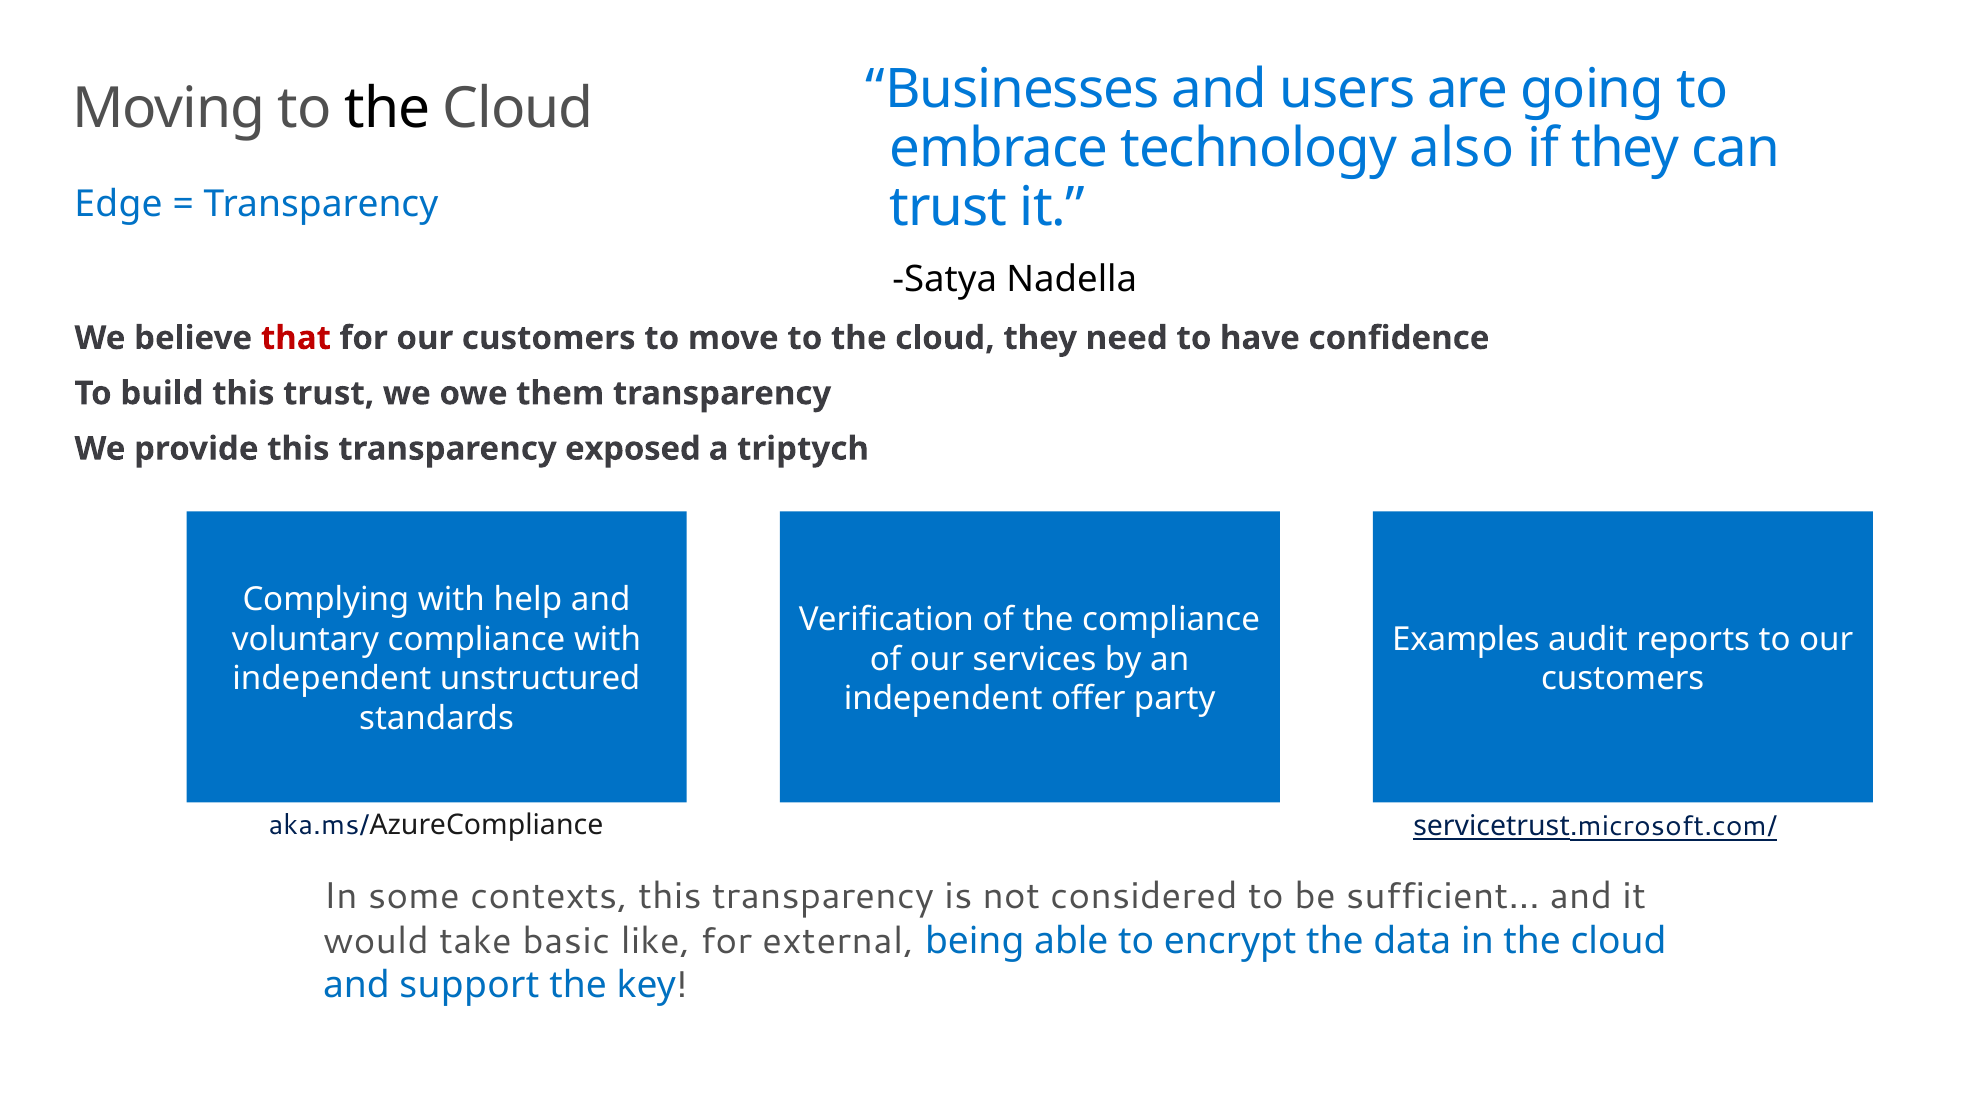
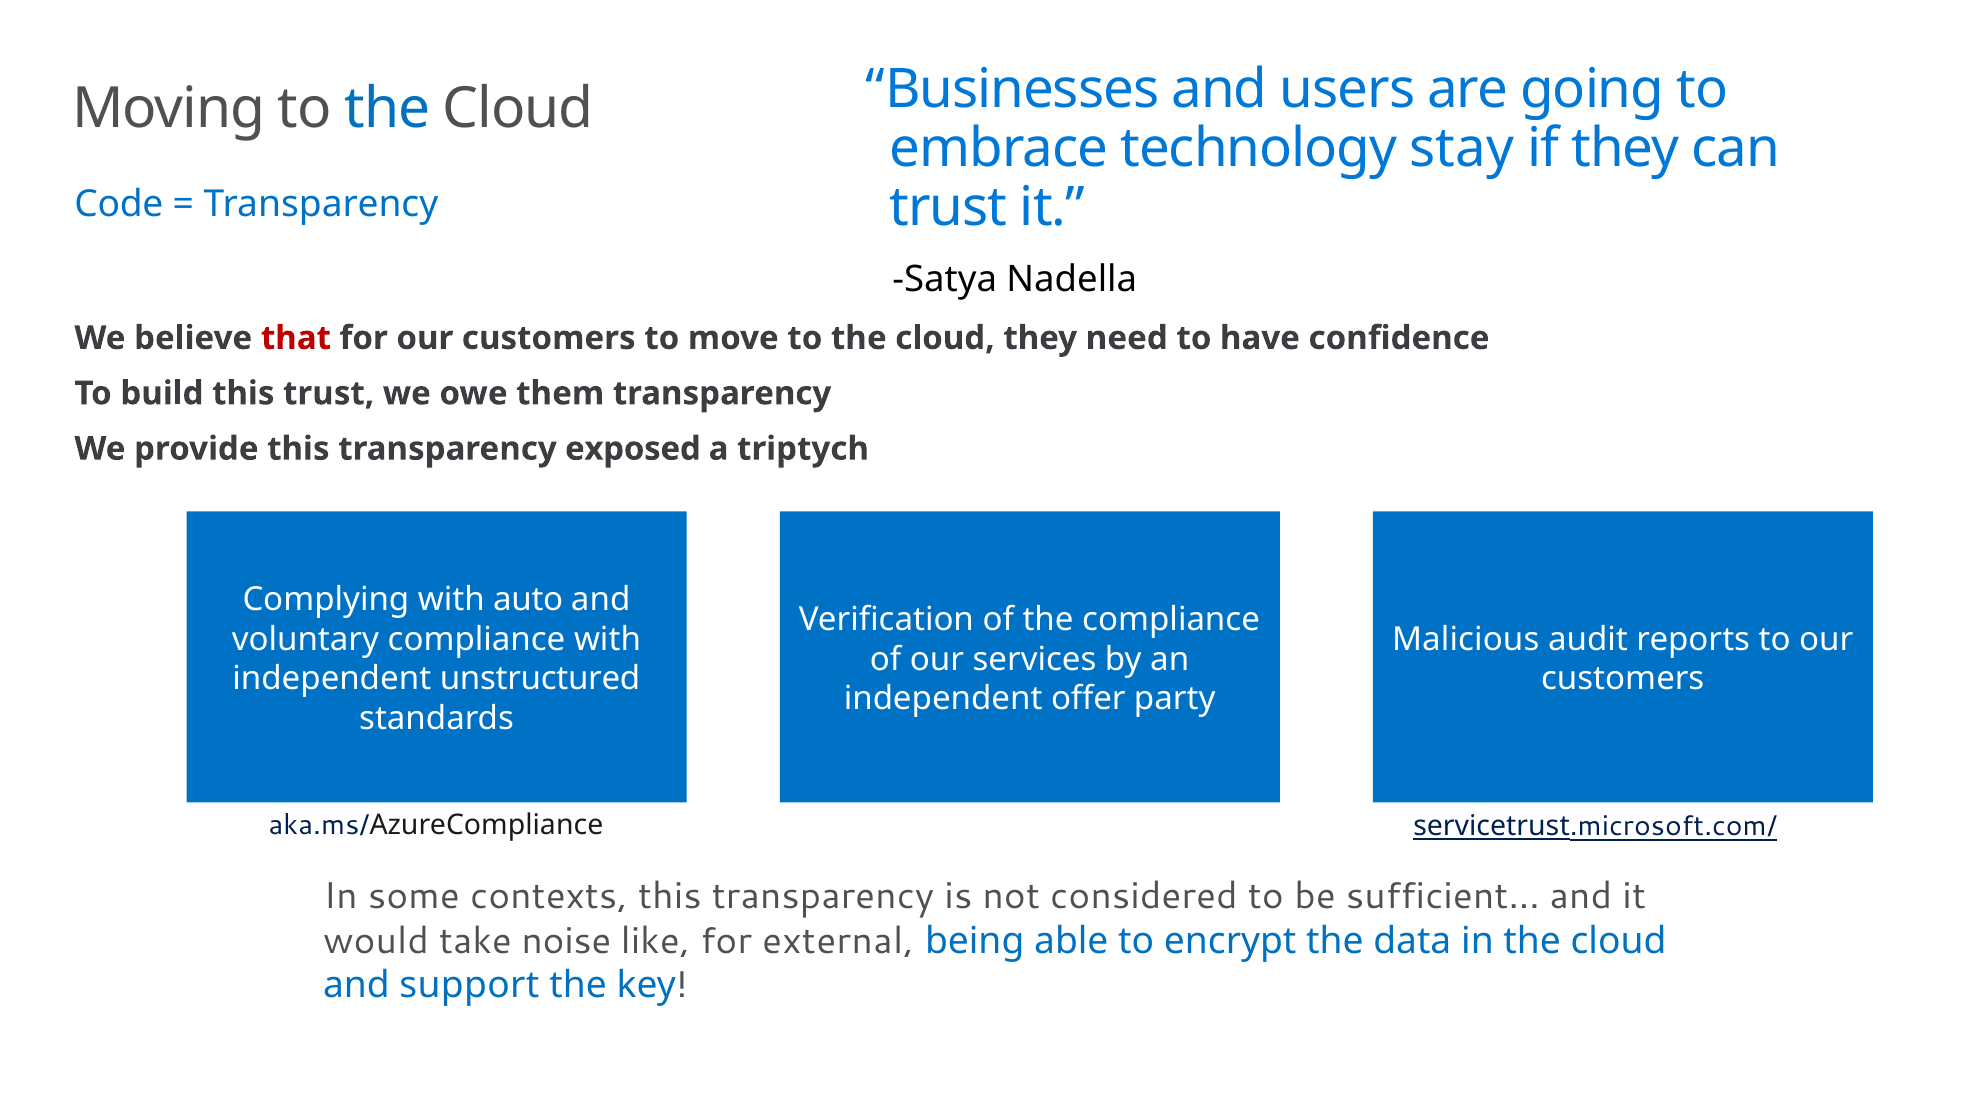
the colour: black -> blue (387, 108)
also: also -> stay (1462, 148)
Edge: Edge -> Code (119, 204)
help: help -> auto (528, 600)
Examples: Examples -> Malicious (1466, 639)
basic: basic -> noise (567, 941)
